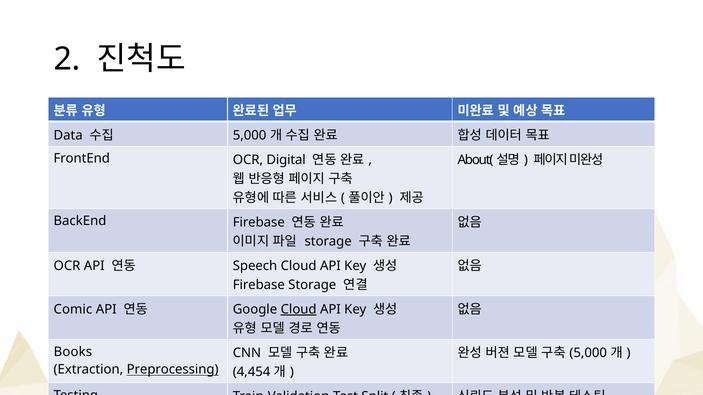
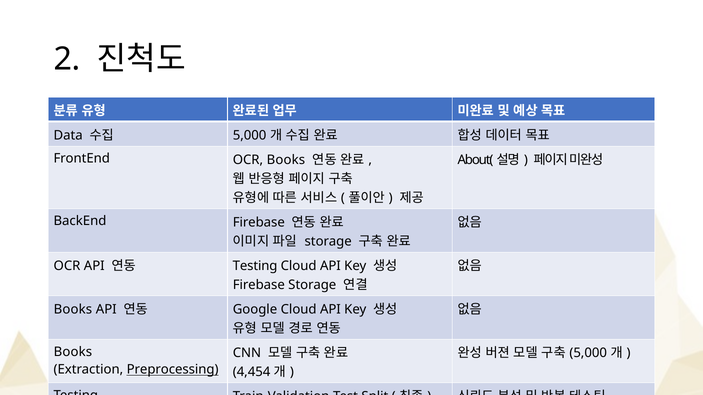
OCR Digital: Digital -> Books (286, 160)
Speech: Speech -> Testing (255, 266)
Comic: Comic -> Books (73, 310)
Cloud underline: present -> none (299, 310)
